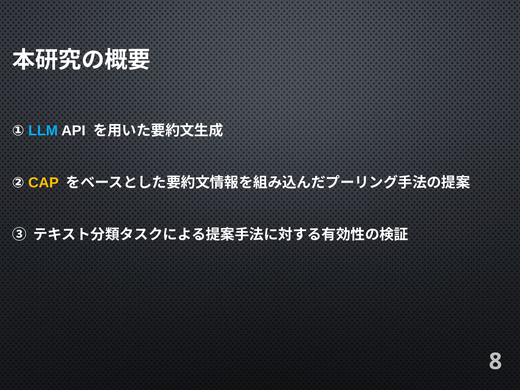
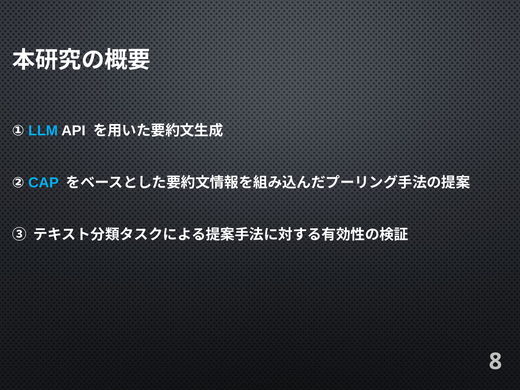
CAP colour: yellow -> light blue (43, 183)
